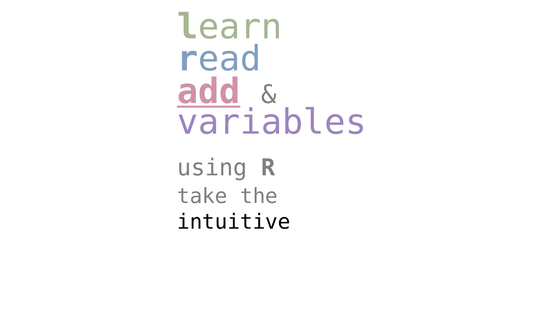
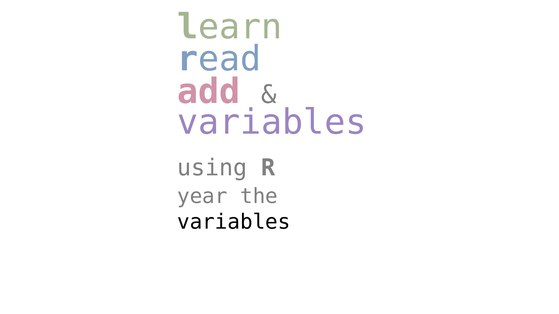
add underline: present -> none (209, 92)
take: take -> year (202, 197)
intuitive: intuitive -> variables (234, 222)
